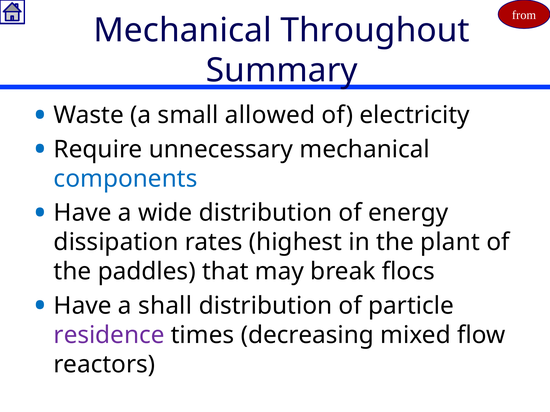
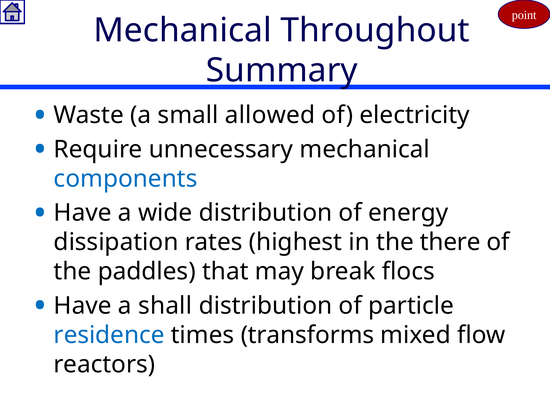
from: from -> point (524, 15)
plant: plant -> there (450, 243)
residence colour: purple -> blue (109, 335)
decreasing: decreasing -> transforms (307, 335)
